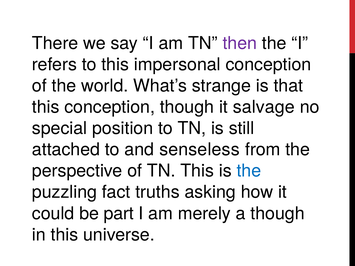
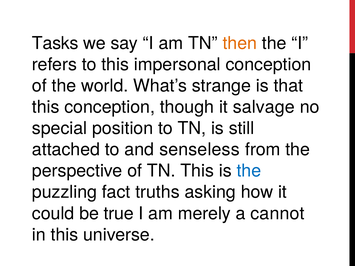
There: There -> Tasks (55, 43)
then colour: purple -> orange (240, 43)
part: part -> true (119, 214)
a though: though -> cannot (277, 214)
